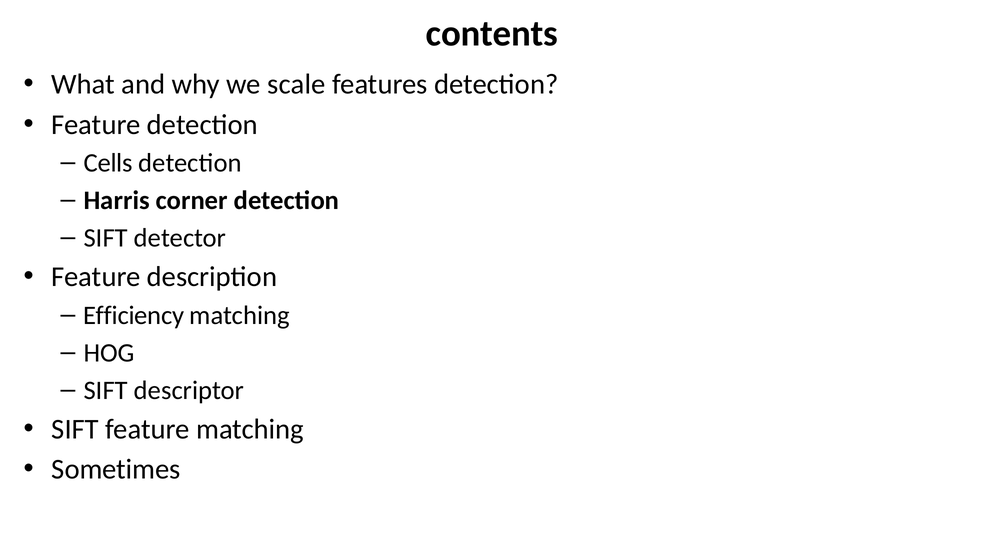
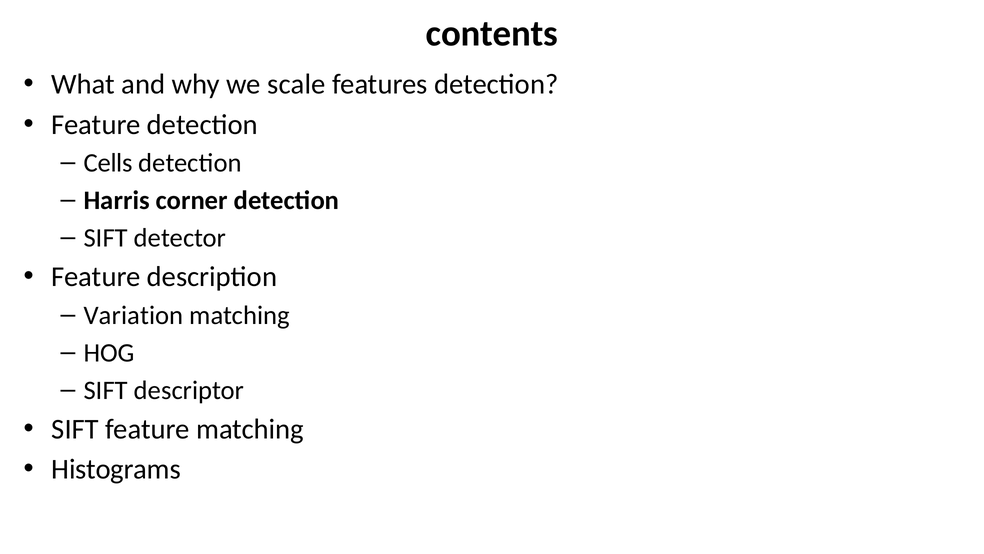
Efficiency: Efficiency -> Variation (134, 315)
Sometimes: Sometimes -> Histograms (116, 469)
